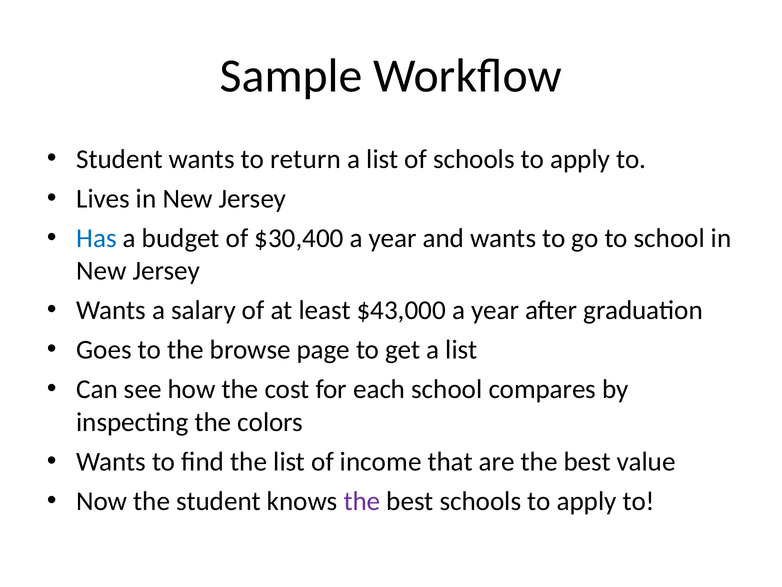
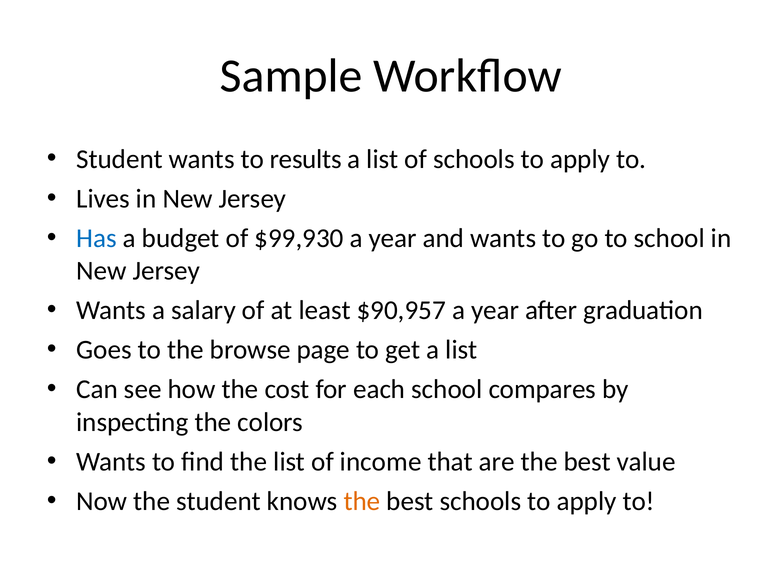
return: return -> results (306, 159)
$30,400: $30,400 -> $99,930 (299, 238)
$43,000: $43,000 -> $90,957 (401, 310)
the colour: purple -> orange (362, 501)
